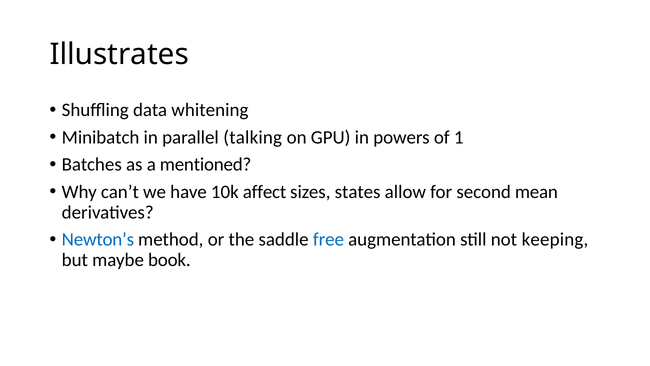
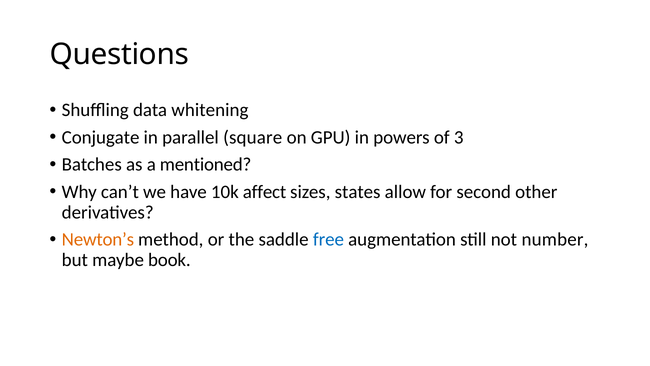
Illustrates: Illustrates -> Questions (119, 55)
Minibatch: Minibatch -> Conjugate (101, 137)
talking: talking -> square (253, 137)
1: 1 -> 3 (459, 137)
mean: mean -> other (536, 192)
Newton’s colour: blue -> orange (98, 239)
keeping: keeping -> number (555, 239)
